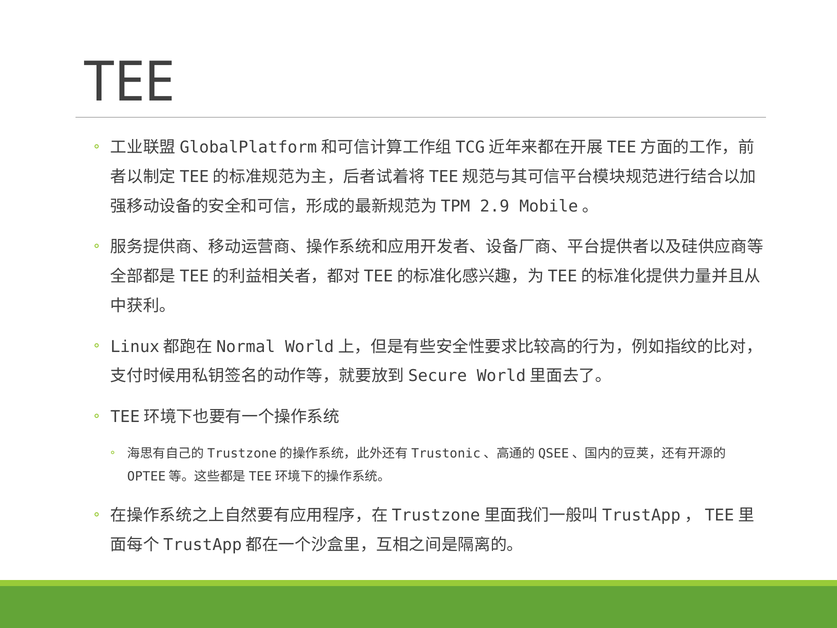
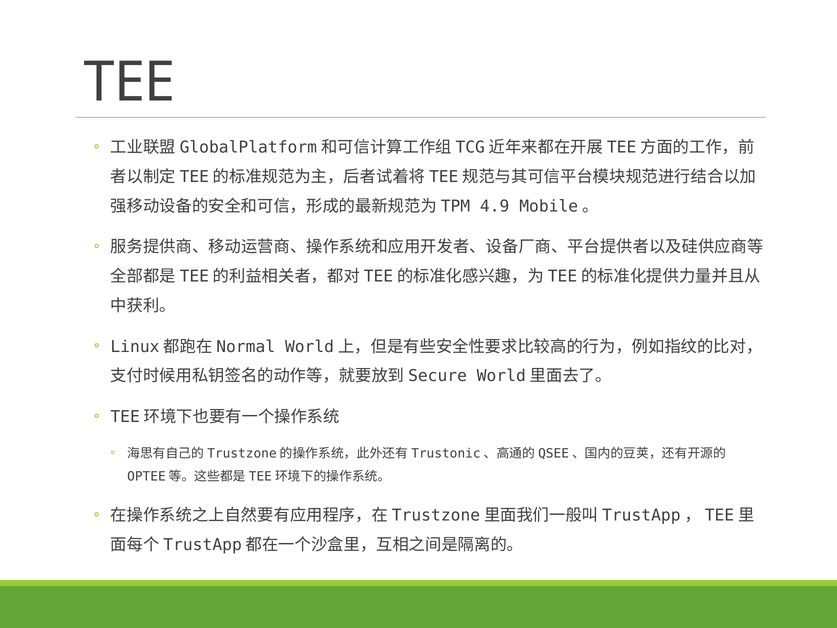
2.9: 2.9 -> 4.9 (495, 206)
